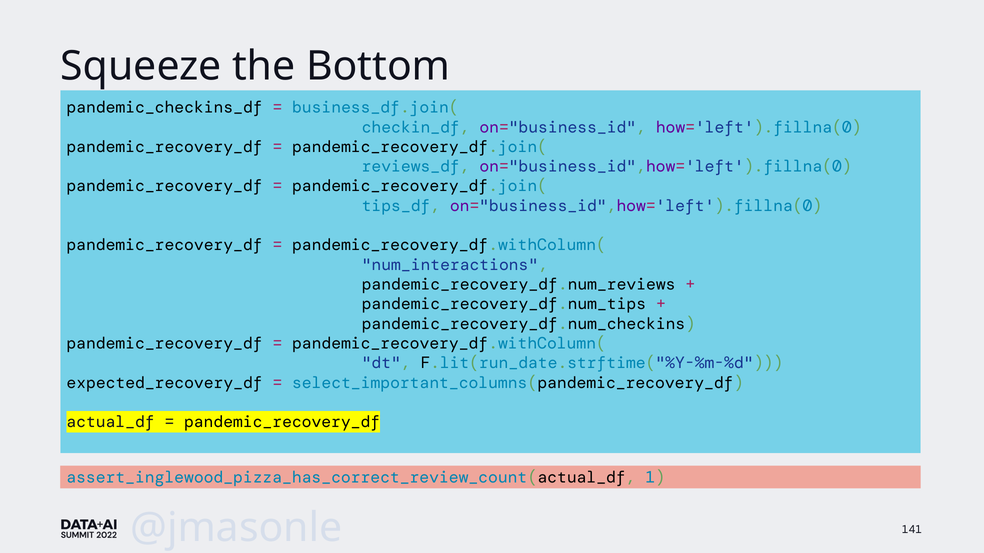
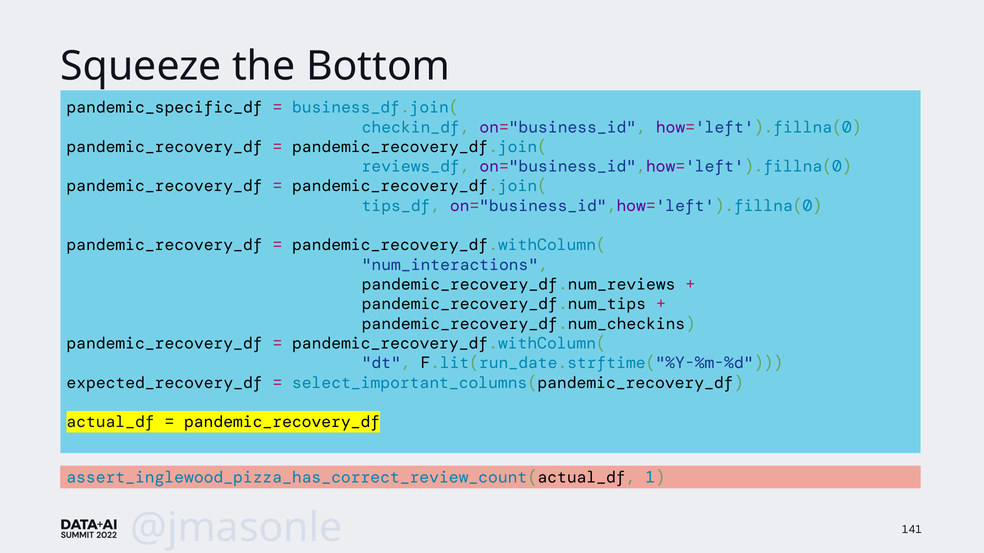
pandemic_checkins_df: pandemic_checkins_df -> pandemic_specific_df (165, 108)
